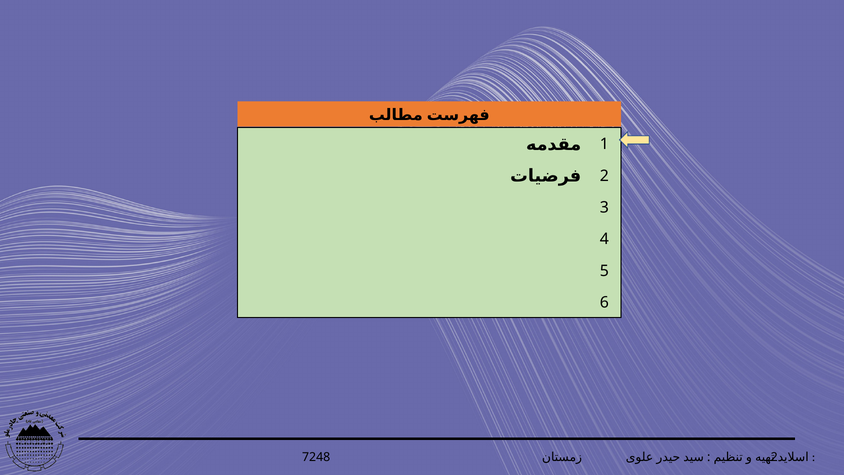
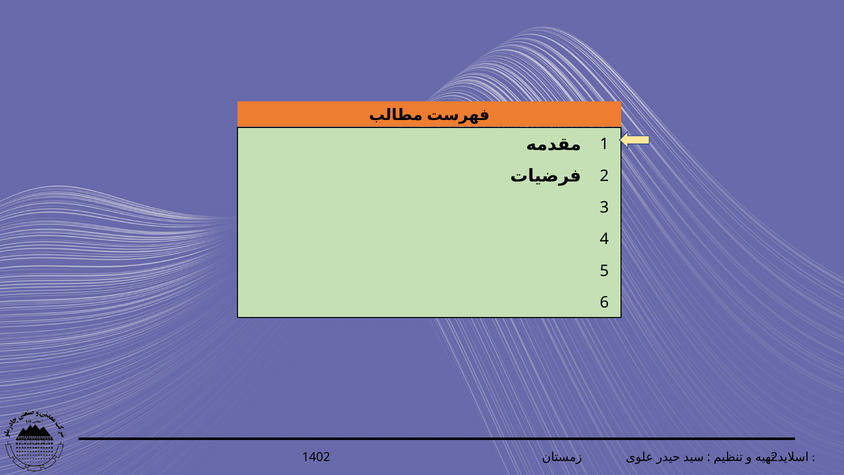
7248: 7248 -> 1402 (316, 457)
